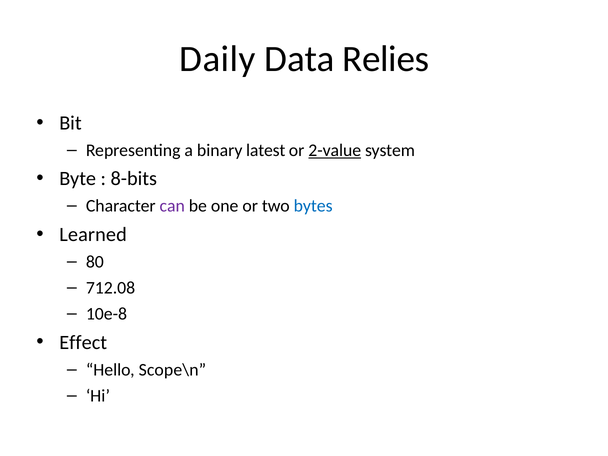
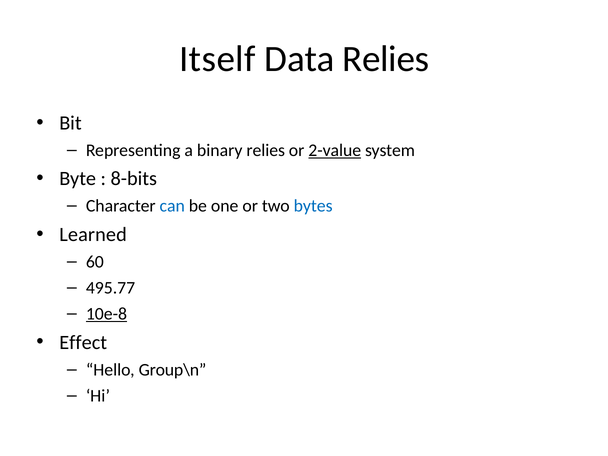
Daily: Daily -> Itself (217, 59)
binary latest: latest -> relies (266, 150)
can colour: purple -> blue (172, 206)
80: 80 -> 60 (95, 262)
712.08: 712.08 -> 495.77 (111, 288)
10e-8 underline: none -> present (106, 314)
Scope\n: Scope\n -> Group\n (173, 370)
